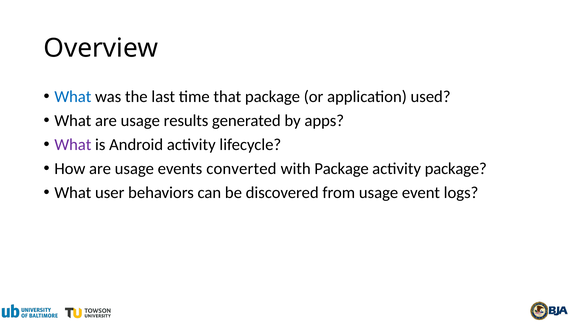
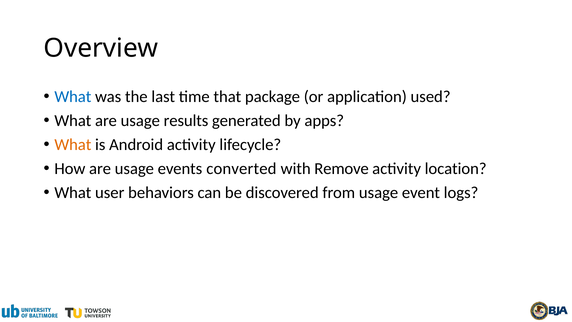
What colour: purple -> orange (73, 145)
with Package: Package -> Remove (342, 169)
activity package: package -> location (456, 169)
